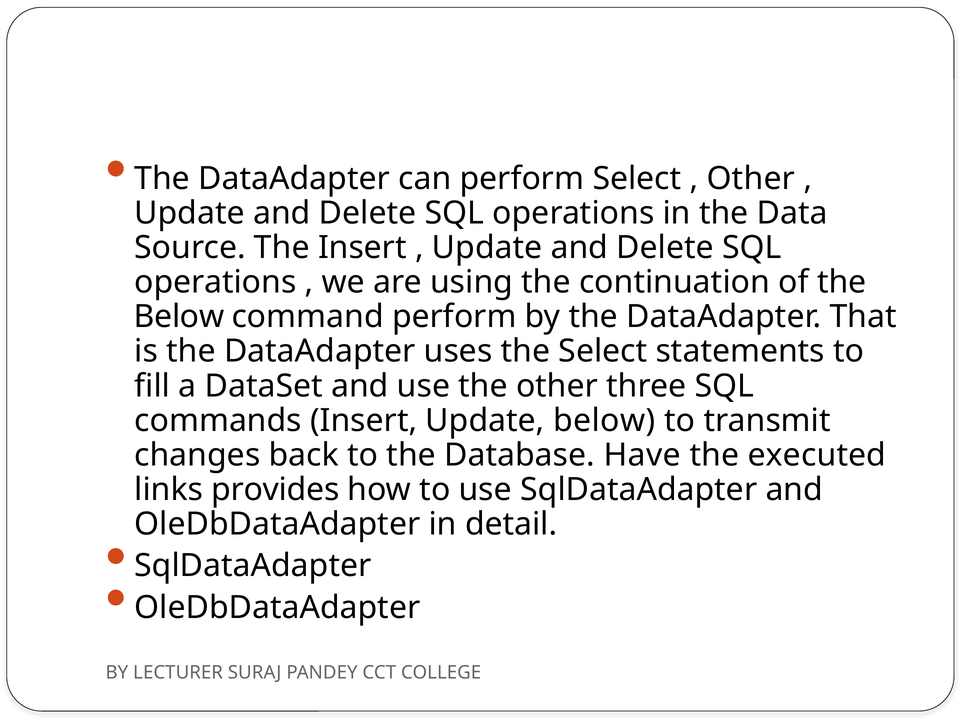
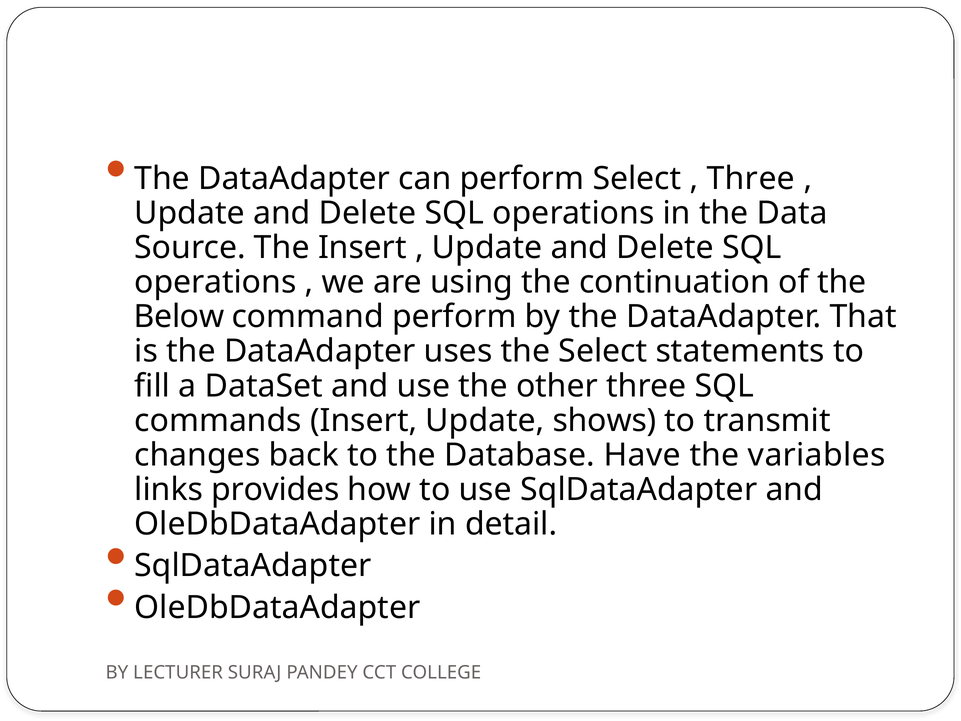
Other: Other -> Three (751, 178)
Update below: below -> shows (604, 420)
executed: executed -> variables (817, 455)
